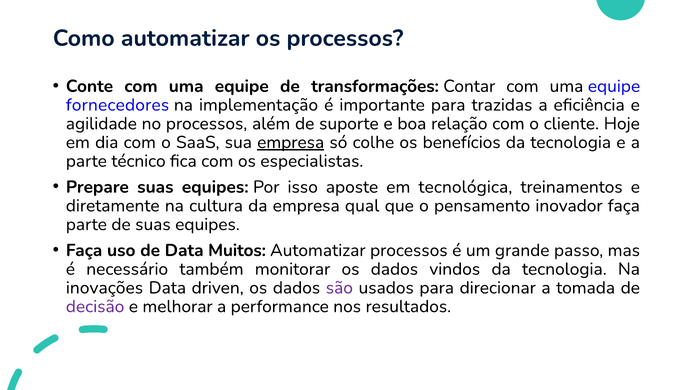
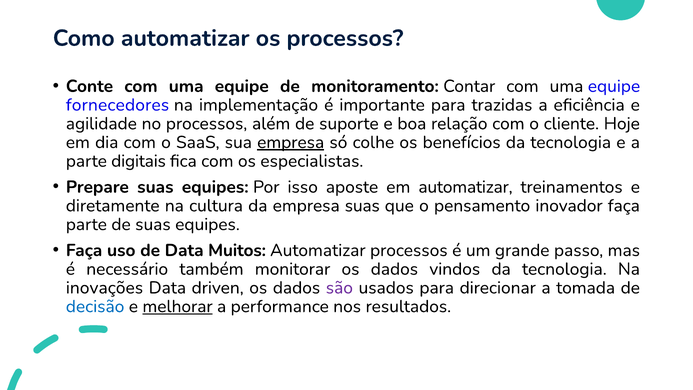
transformações: transformações -> monitoramento (375, 86)
técnico: técnico -> digitais (139, 161)
em tecnológica: tecnológica -> automatizar (465, 187)
empresa qual: qual -> suas (362, 206)
decisão colour: purple -> blue (95, 306)
melhorar underline: none -> present (178, 306)
